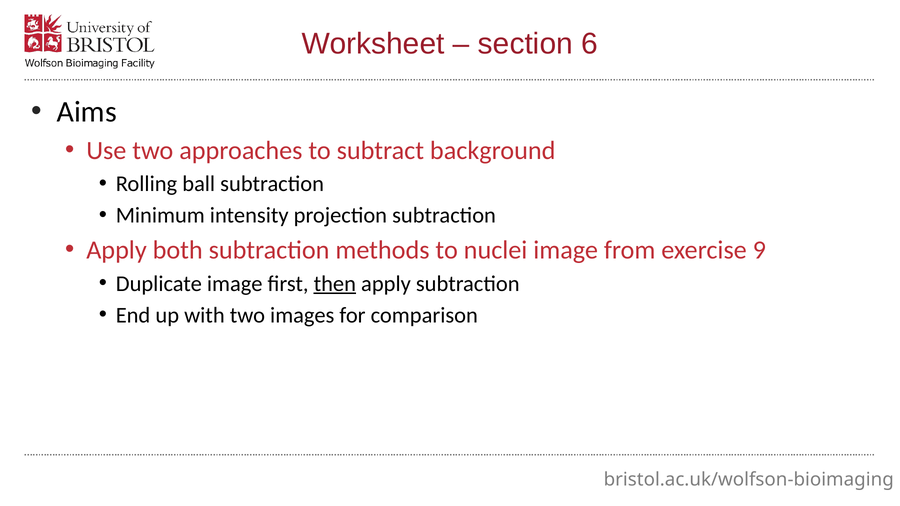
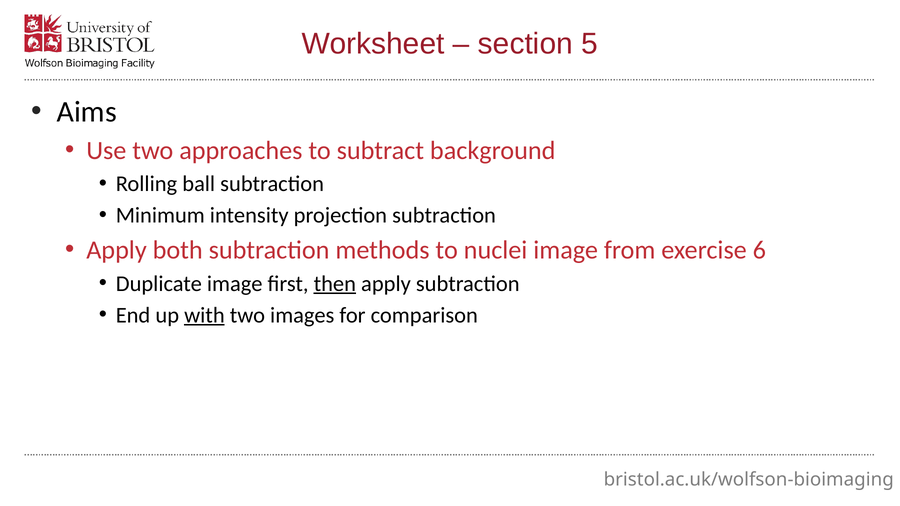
6: 6 -> 5 (590, 44)
9: 9 -> 6 (759, 250)
with underline: none -> present (204, 315)
